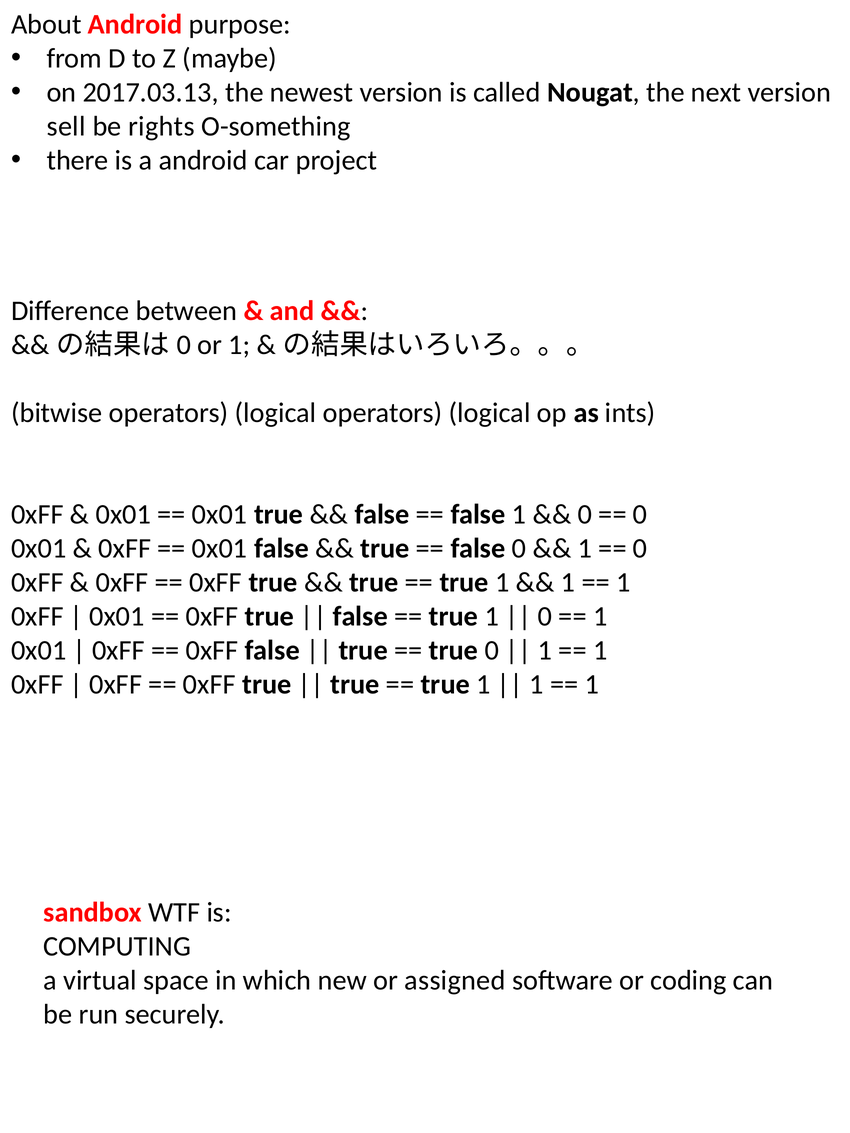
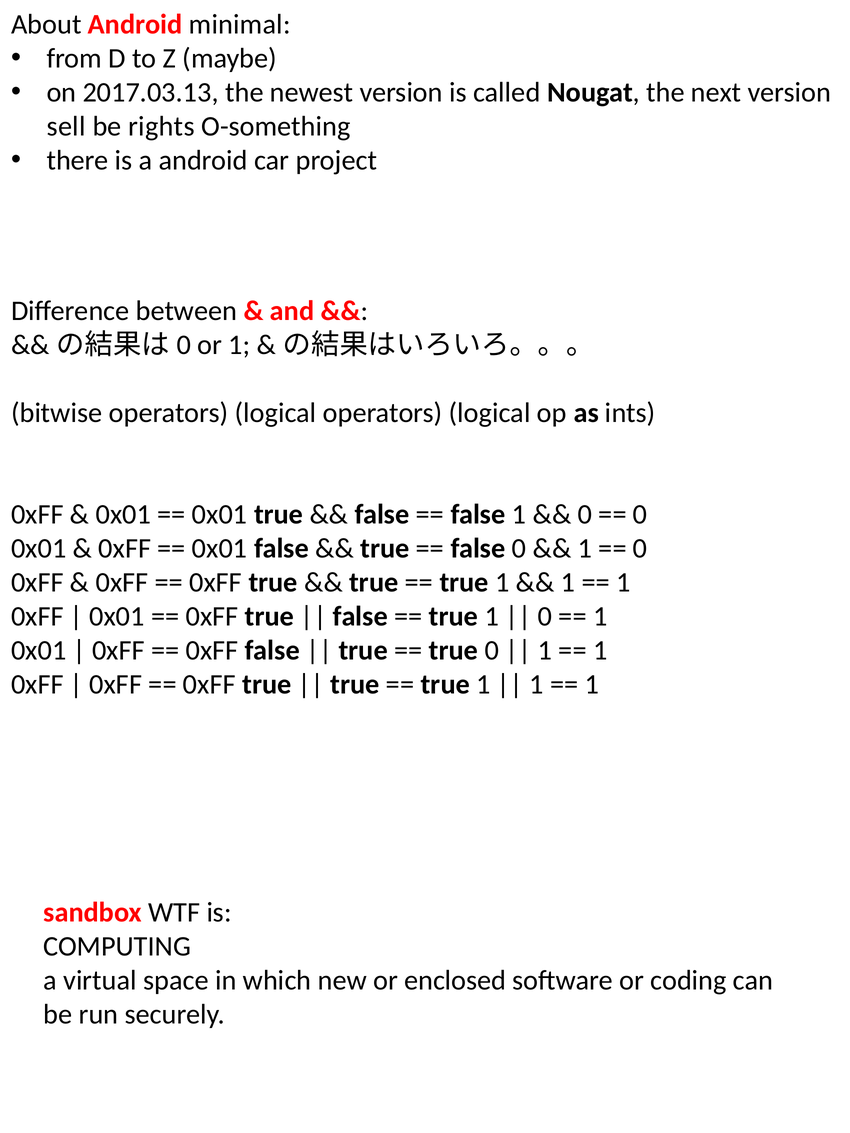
purpose: purpose -> minimal (240, 25)
assigned: assigned -> enclosed (455, 980)
